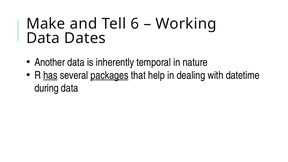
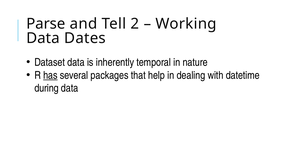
Make: Make -> Parse (46, 24)
6: 6 -> 2 (135, 24)
Another: Another -> Dataset (50, 62)
packages underline: present -> none (110, 75)
